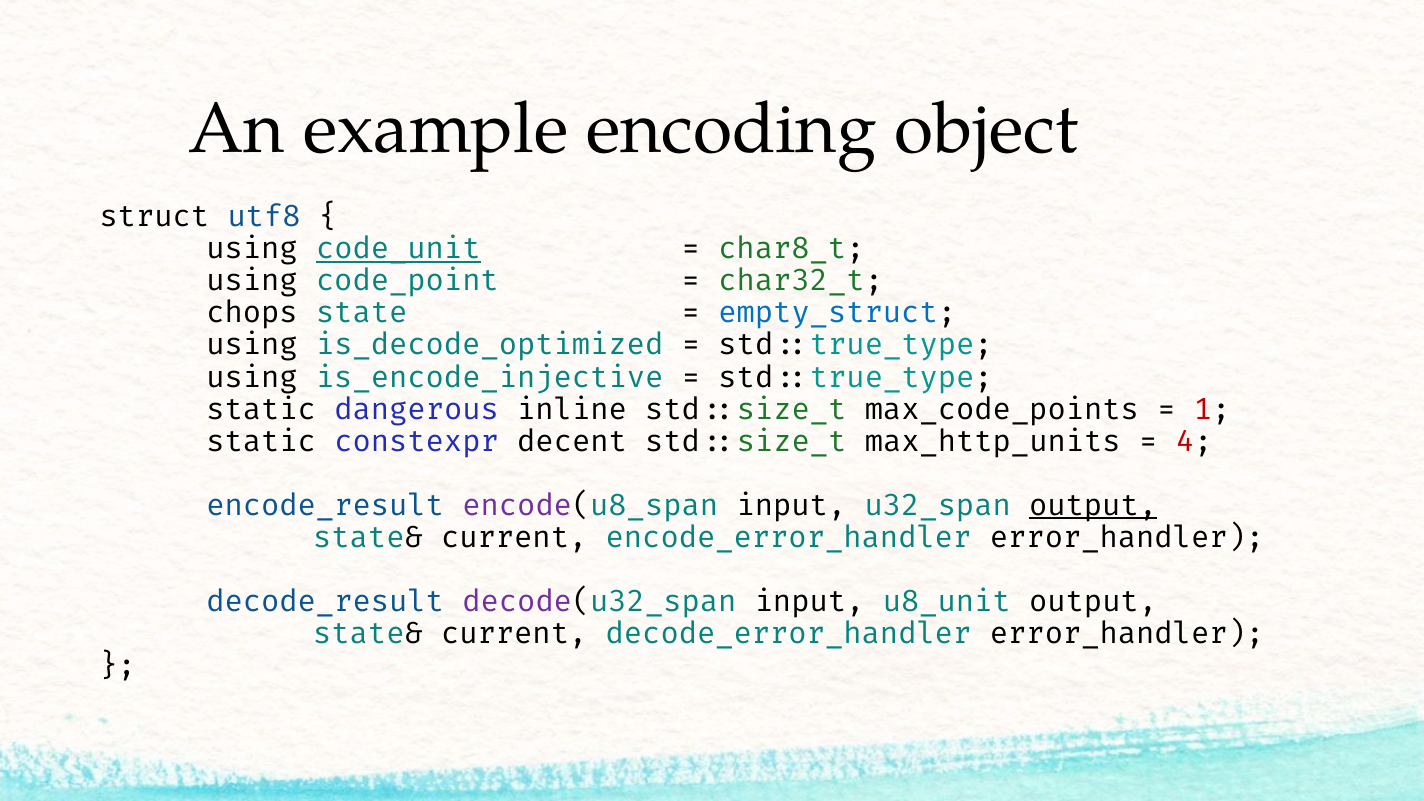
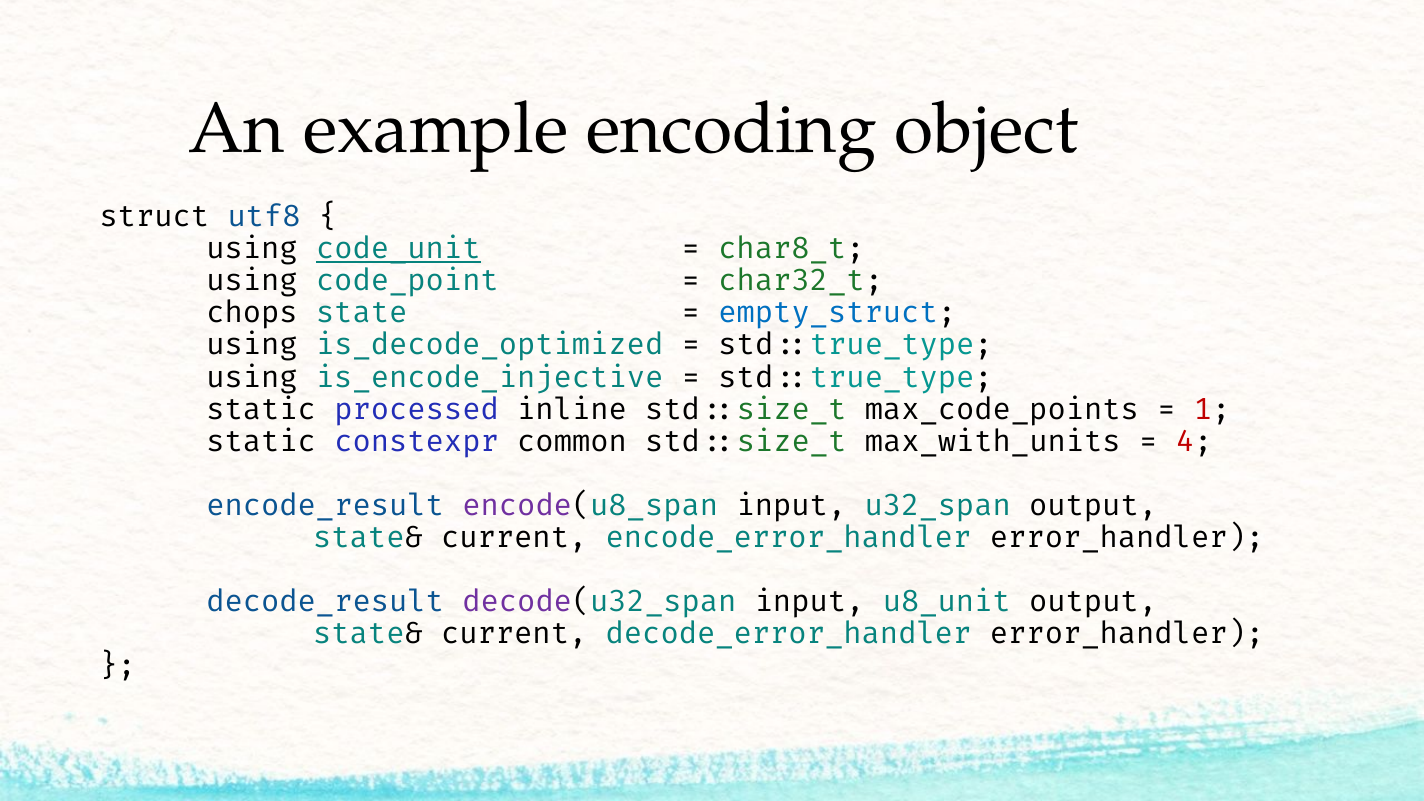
dangerous: dangerous -> processed (417, 409)
decent: decent -> common (572, 441)
max_http_units: max_http_units -> max_with_units (993, 441)
output underline: present -> none (1093, 505)
